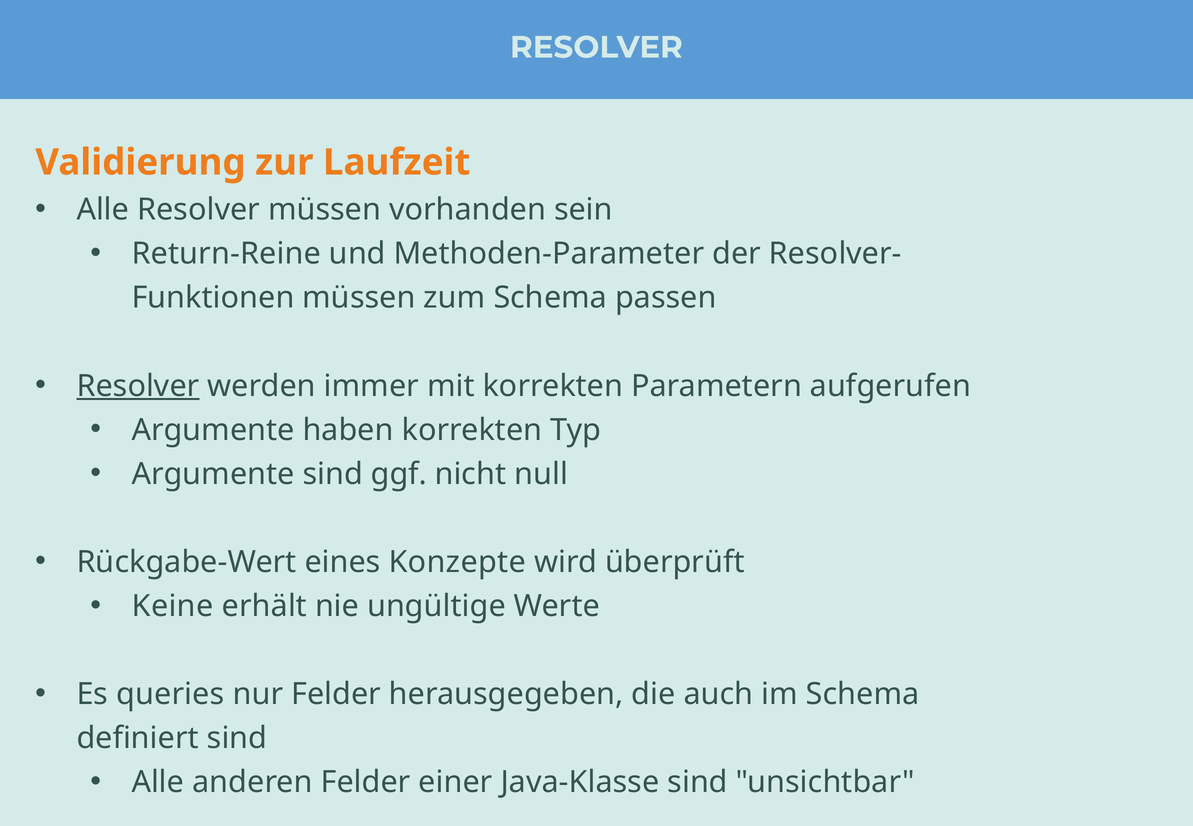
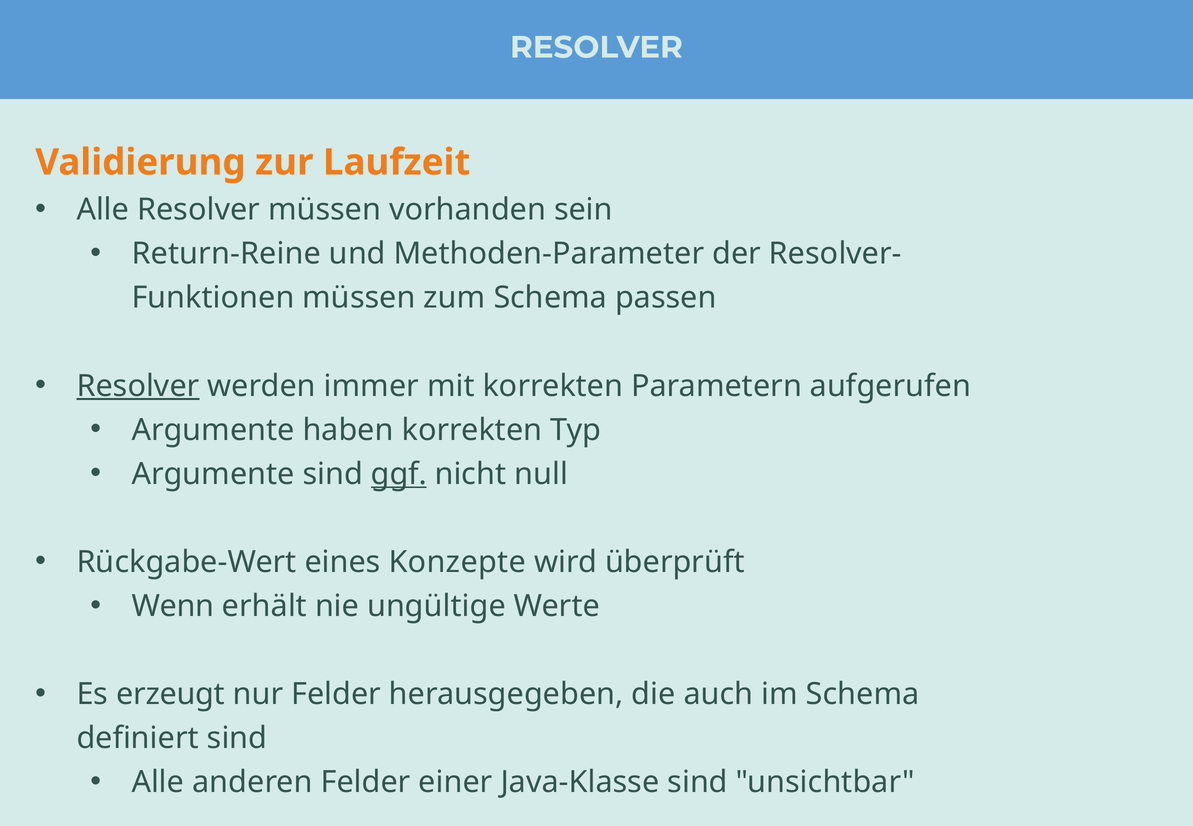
ggf underline: none -> present (399, 474)
Keine: Keine -> Wenn (173, 606)
queries: queries -> erzeugt (171, 694)
